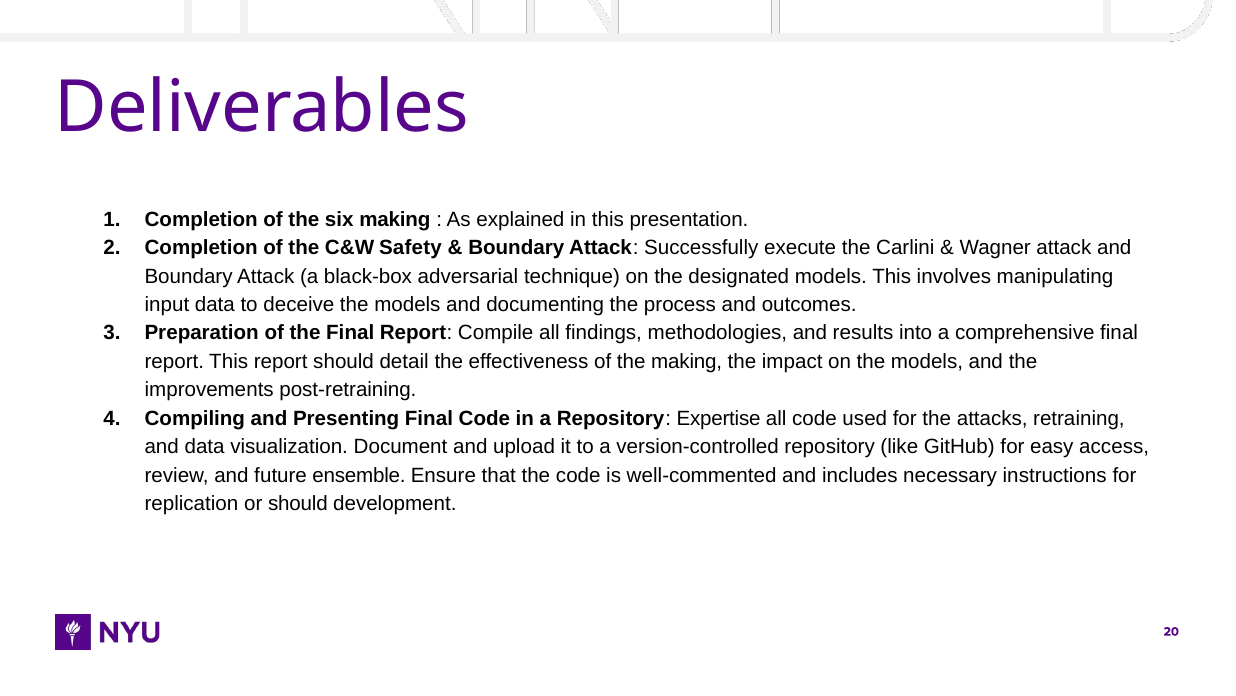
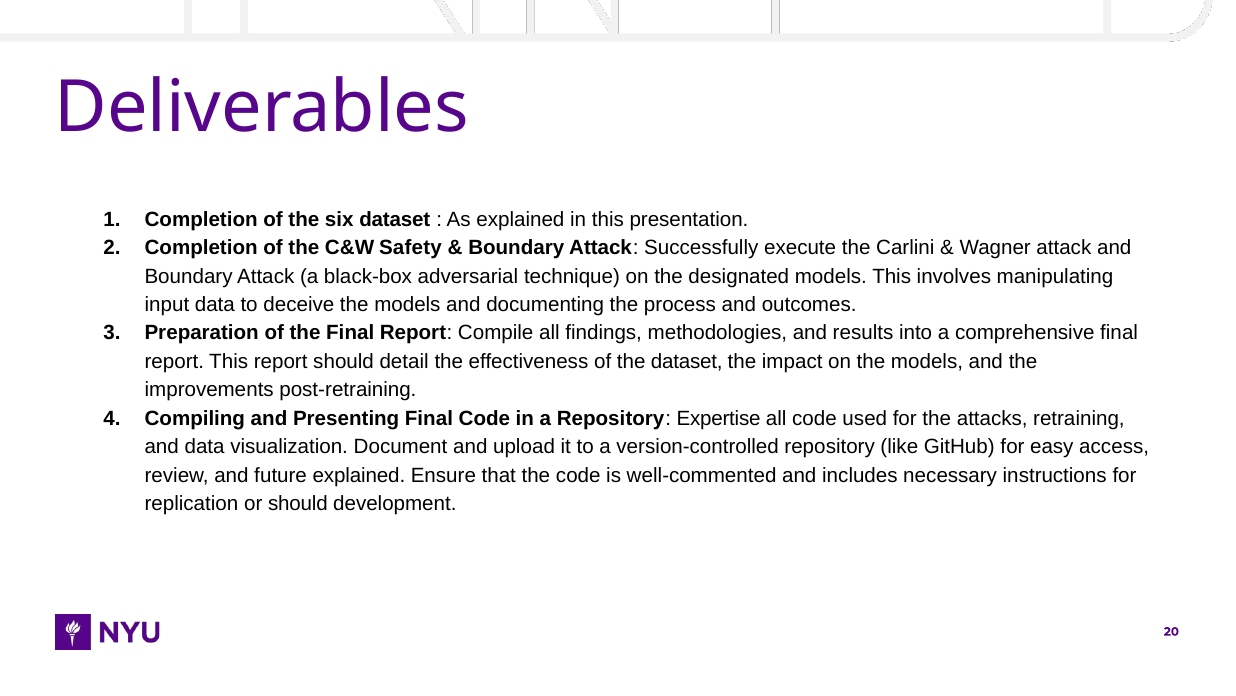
six making: making -> dataset (395, 219)
the making: making -> dataset (687, 361)
future ensemble: ensemble -> explained (359, 475)
